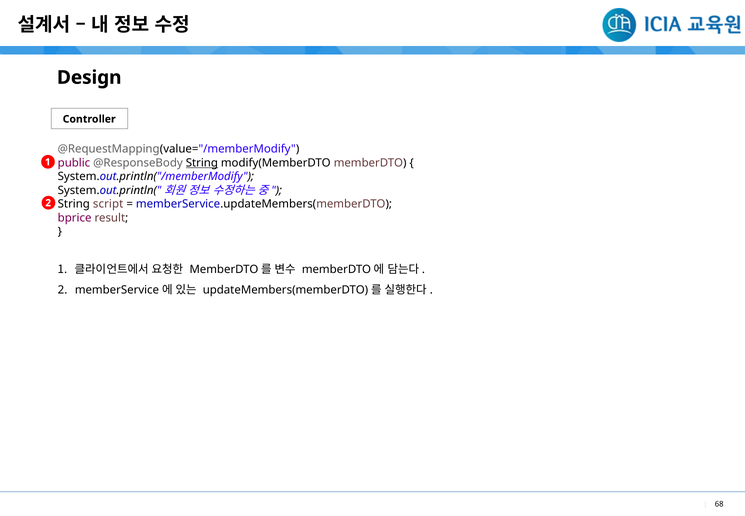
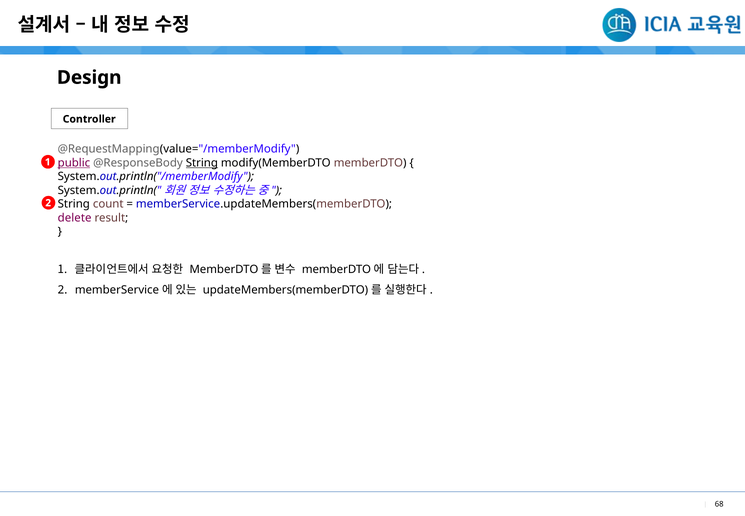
public underline: none -> present (74, 163)
script: script -> count (108, 204)
bprice: bprice -> delete (75, 218)
